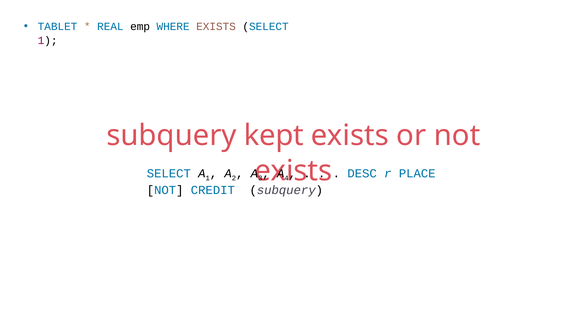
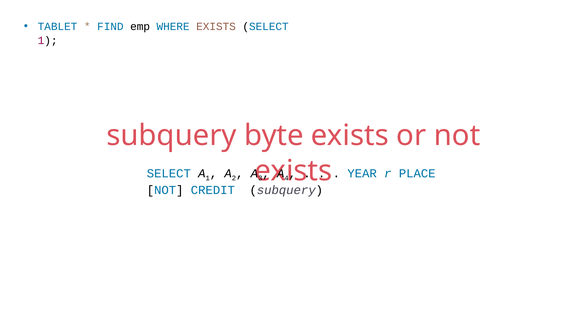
REAL: REAL -> FIND (110, 26)
kept: kept -> byte (274, 136)
DESC: DESC -> YEAR (362, 174)
